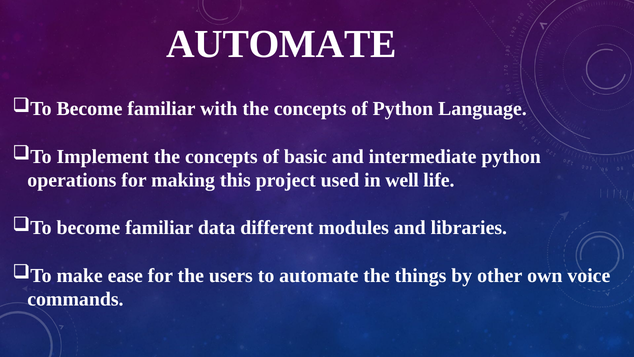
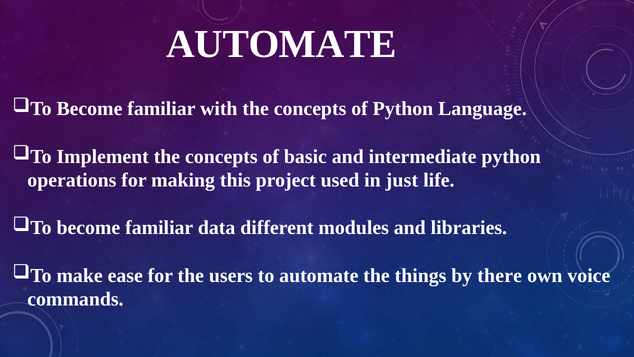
well: well -> just (402, 180)
other: other -> there (500, 275)
